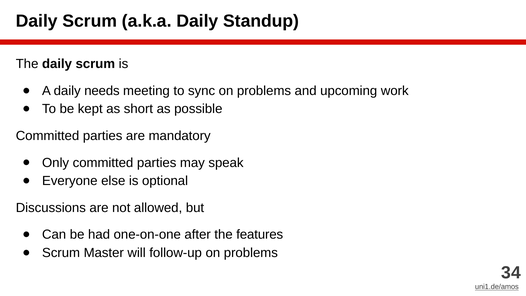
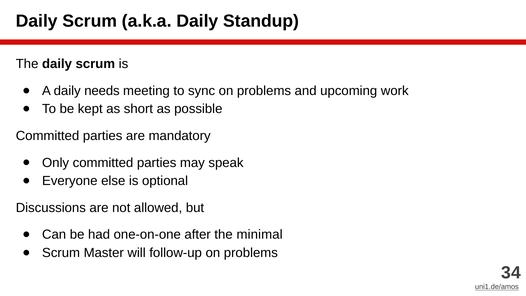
features: features -> minimal (260, 235)
